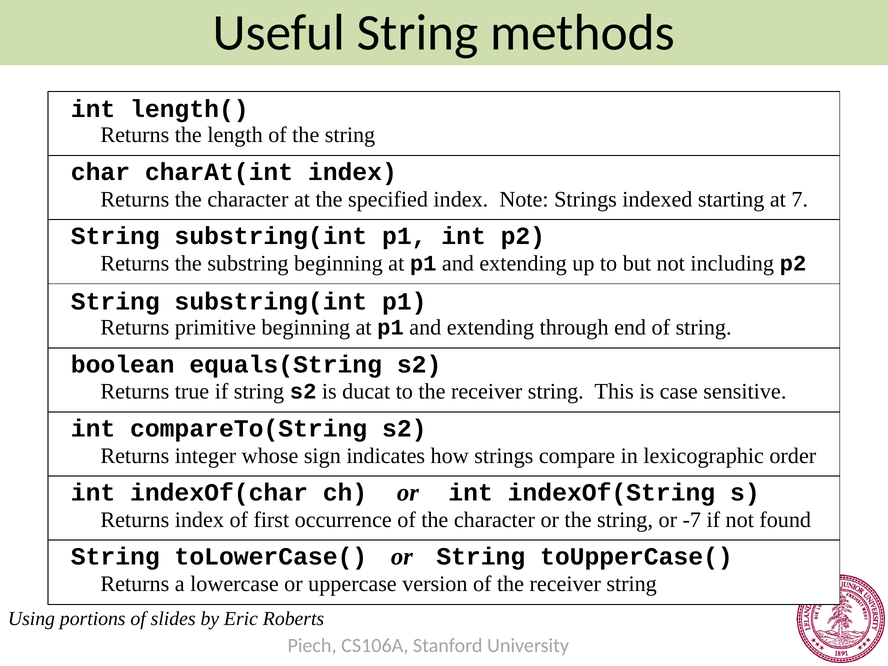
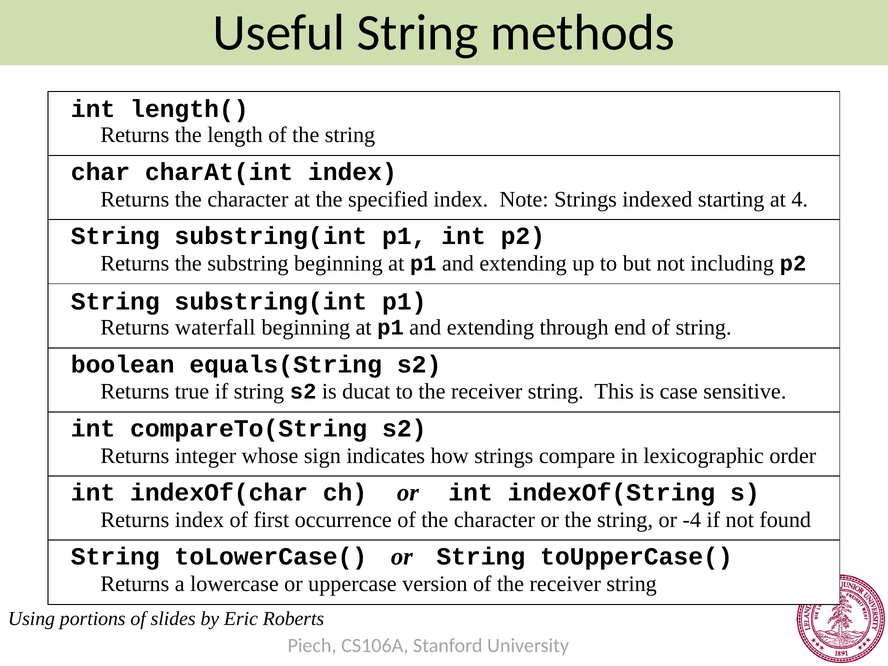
7: 7 -> 4 (800, 199)
primitive: primitive -> waterfall (215, 327)
-7: -7 -> -4 (692, 520)
